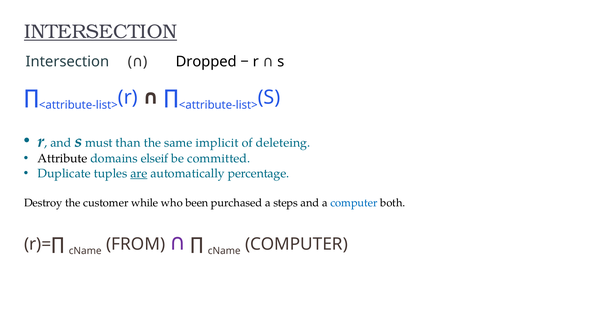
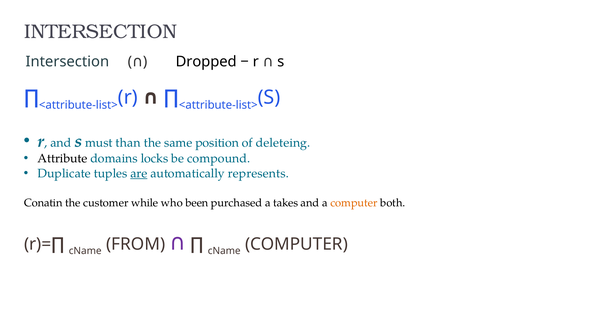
INTERSECTION underline: present -> none (101, 32)
implicit: implicit -> position (217, 143)
elseif: elseif -> locks (155, 159)
committed: committed -> compound (219, 159)
percentage: percentage -> represents (258, 174)
Destroy: Destroy -> Conatin (43, 203)
steps: steps -> takes (286, 203)
computer colour: blue -> orange (354, 203)
